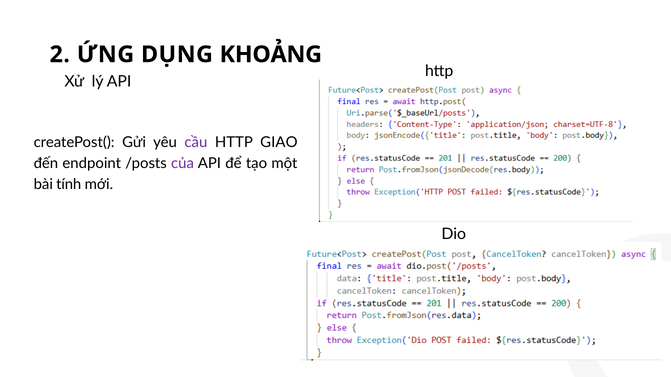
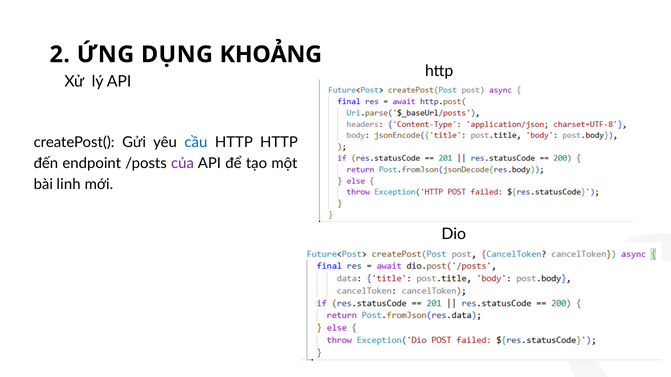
cầu colour: purple -> blue (196, 143)
HTTP GIAO: GIAO -> HTTP (279, 143)
tính: tính -> linh (69, 184)
